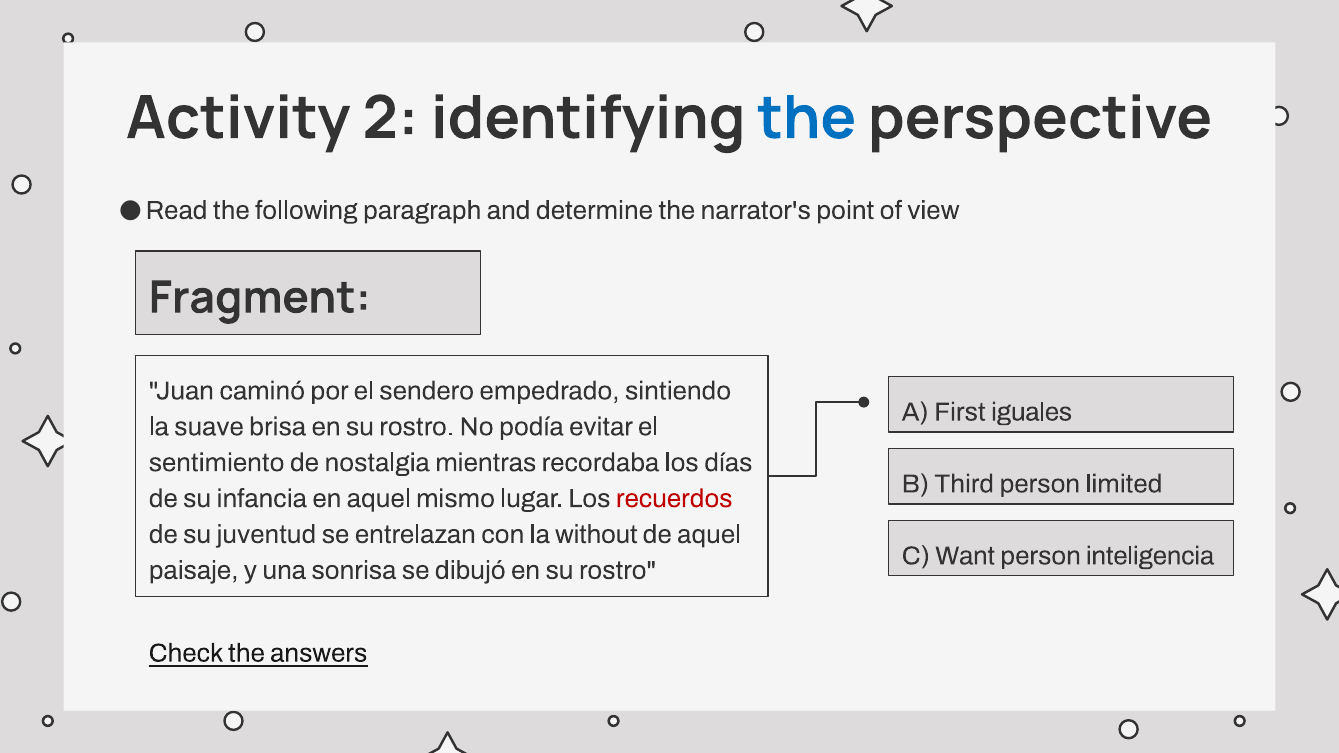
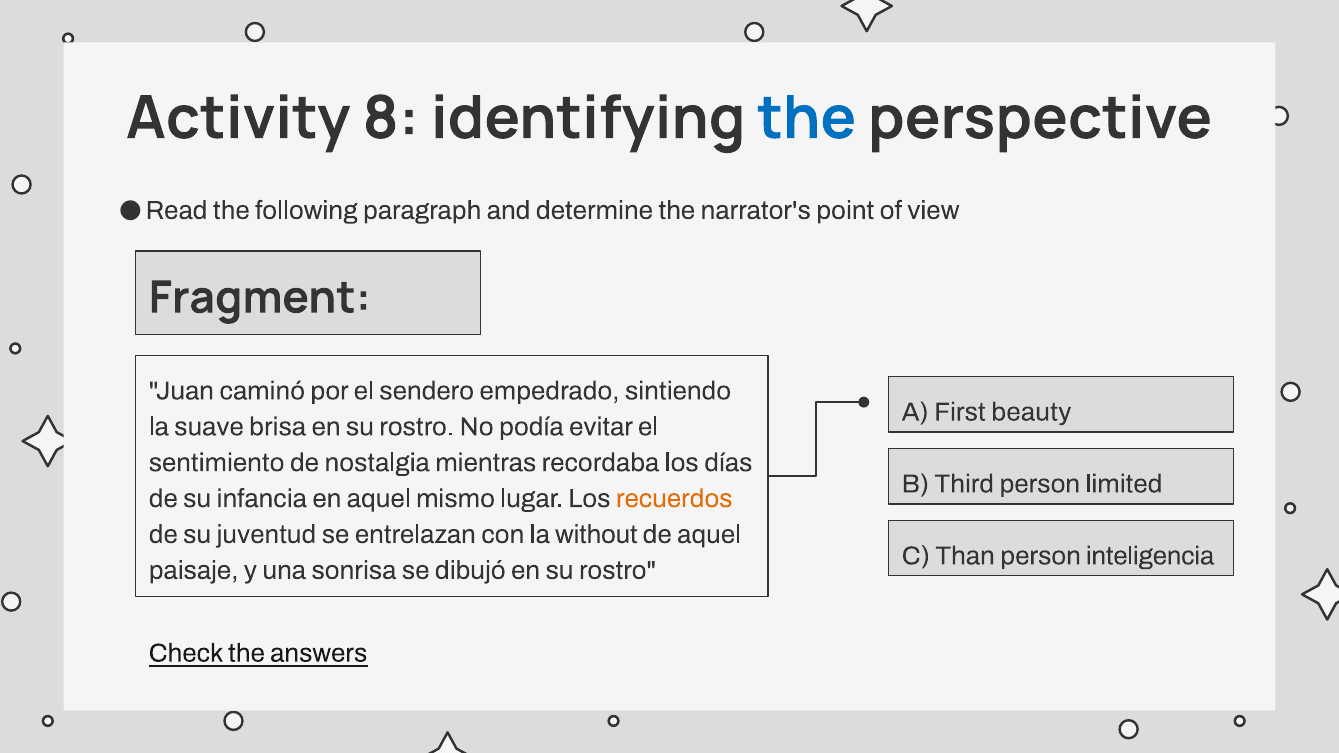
2: 2 -> 8 (391, 118)
iguales: iguales -> beauty (1031, 412)
recuerdos colour: red -> orange (674, 499)
Want: Want -> Than (965, 556)
